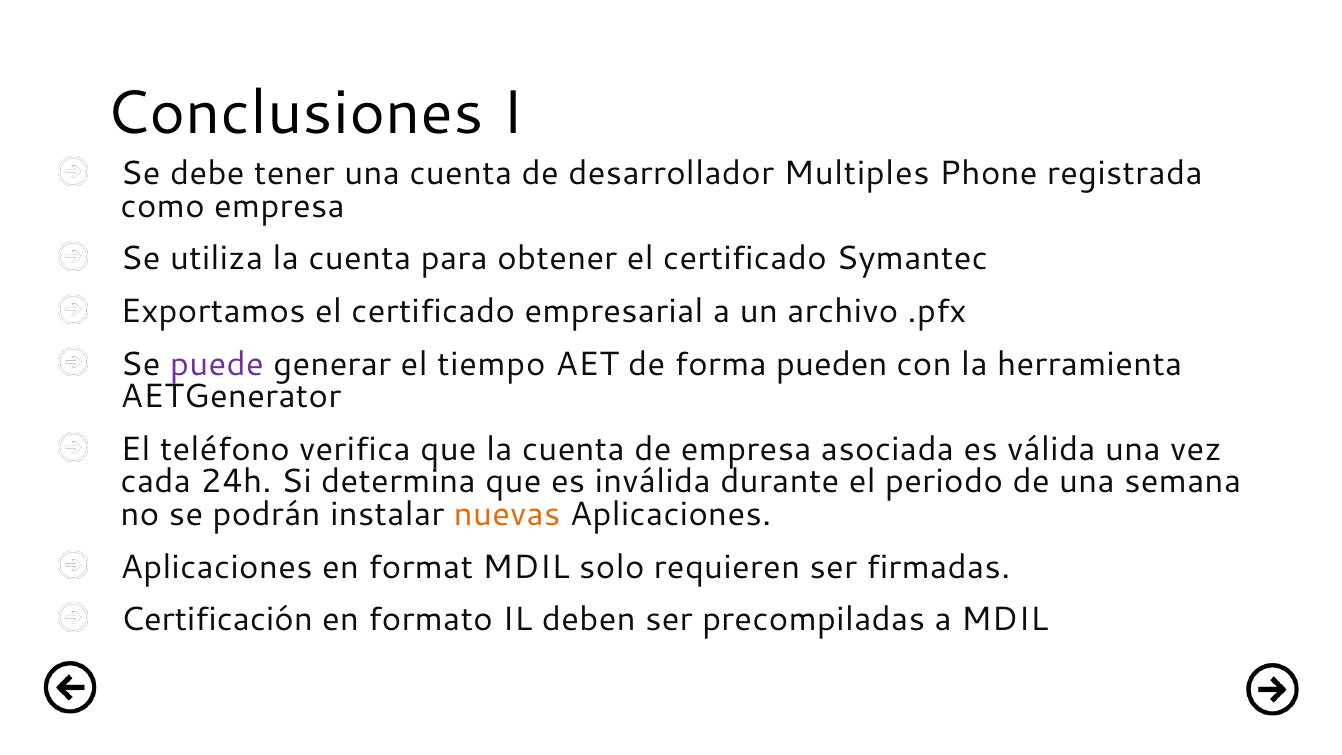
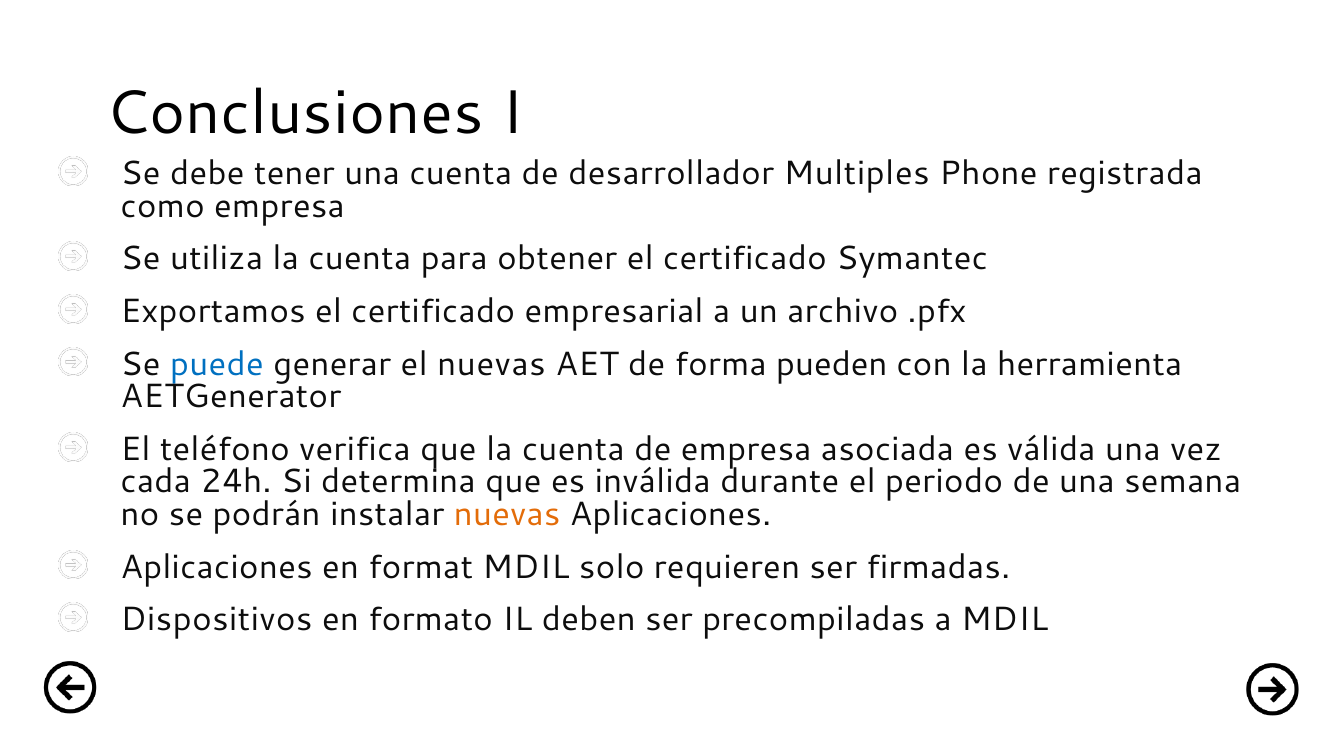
puede colour: purple -> blue (217, 364)
el tiempo: tiempo -> nuevas (491, 364)
Certificación: Certificación -> Dispositivos (216, 620)
